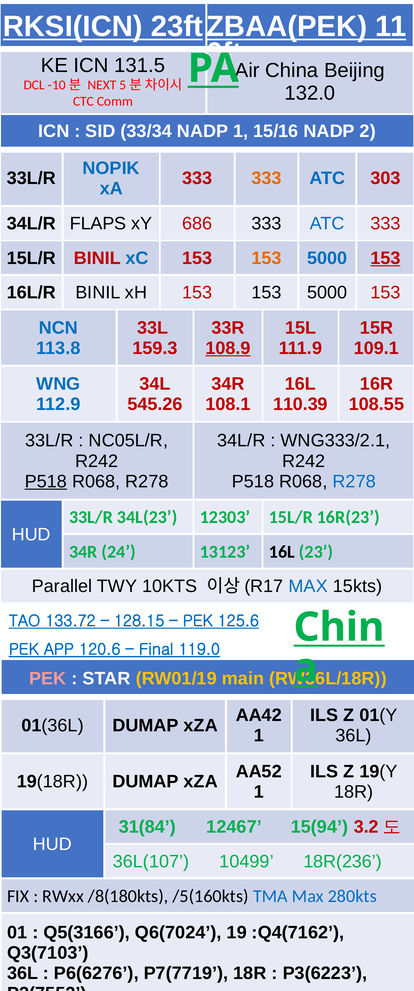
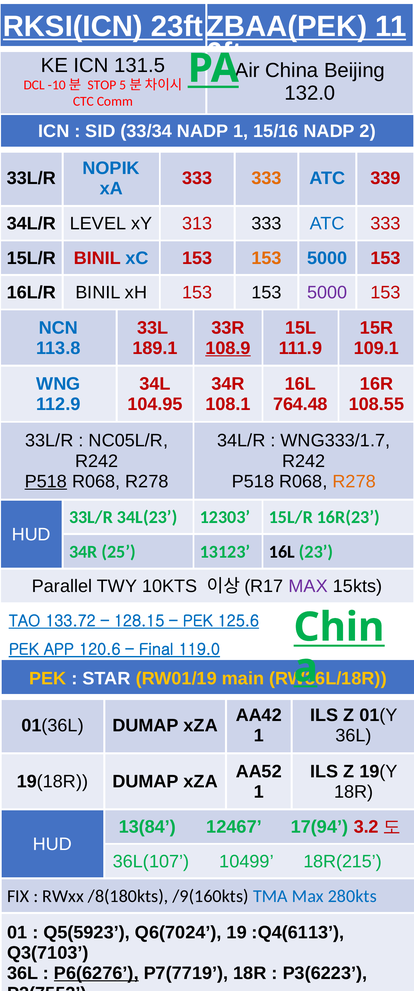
NEXT: NEXT -> STOP (102, 85)
303: 303 -> 339 (385, 178)
FLAPS: FLAPS -> LEVEL (98, 223)
686: 686 -> 313 (197, 223)
153 underline: present -> none (385, 258)
5000 colour: black -> purple (327, 292)
159.3: 159.3 -> 189.1 (155, 348)
545.26: 545.26 -> 104.95 (155, 404)
110.39: 110.39 -> 764.48 (300, 404)
WNG333/2.1: WNG333/2.1 -> WNG333/1.7 (335, 440)
R278 colour: blue -> orange (354, 481)
24: 24 -> 25 (119, 552)
MAX colour: blue -> purple (308, 586)
PEK colour: pink -> yellow (48, 678)
31(84: 31(84 -> 13(84 (147, 827)
15(94: 15(94 -> 17(94 (319, 827)
18R(236: 18R(236 -> 18R(215 (343, 861)
/5(160kts: /5(160kts -> /9(160kts (211, 896)
Q5(3166: Q5(3166 -> Q5(5923 (87, 932)
:Q4(7162: :Q4(7162 -> :Q4(6113 (298, 932)
P6(6276 underline: none -> present (96, 973)
